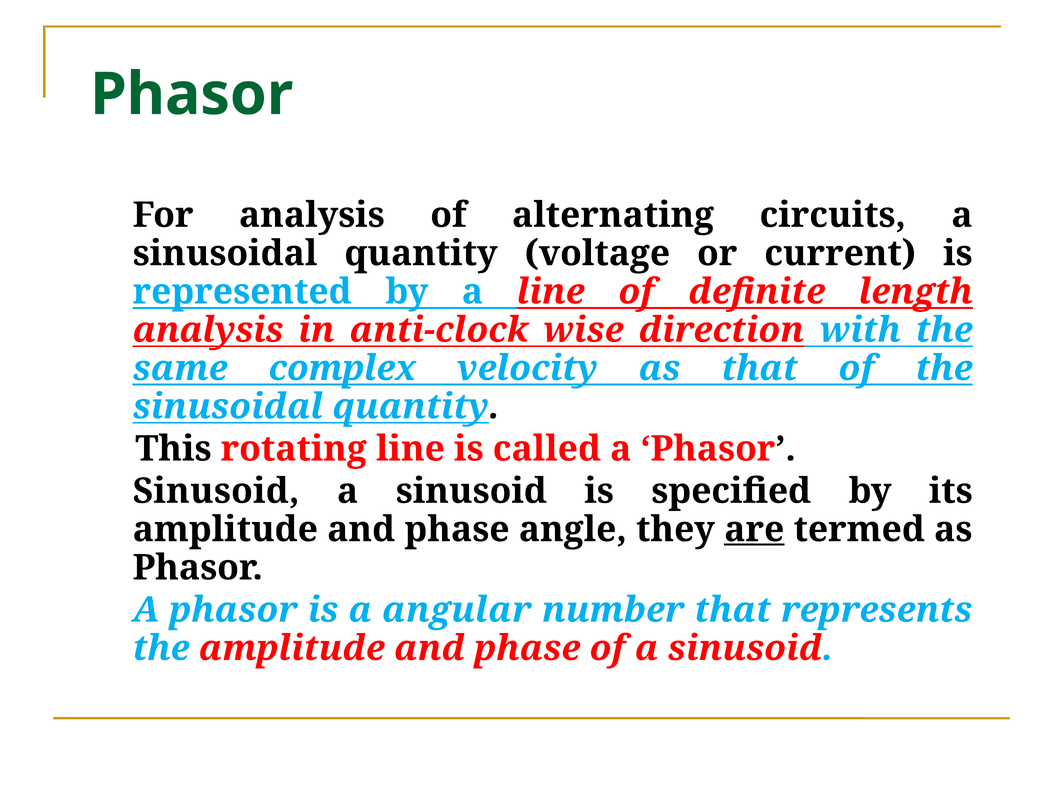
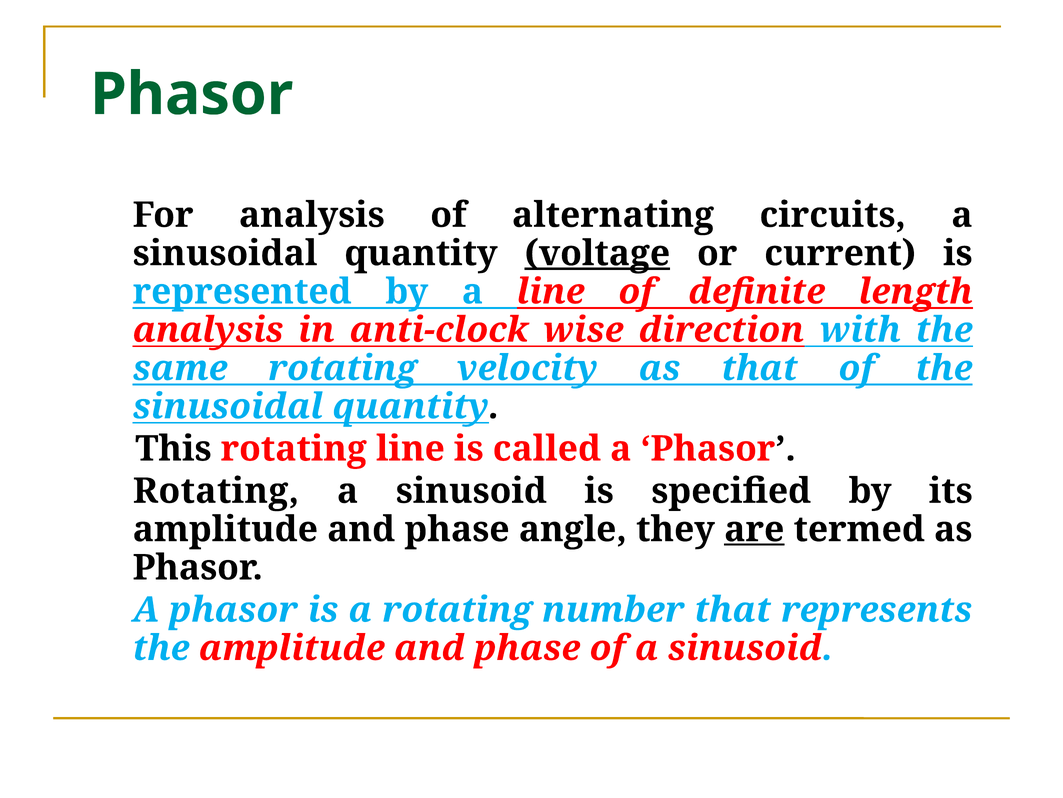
voltage underline: none -> present (597, 253)
same complex: complex -> rotating (342, 368)
Sinusoid: Sinusoid -> Rotating (216, 491)
a angular: angular -> rotating (457, 609)
